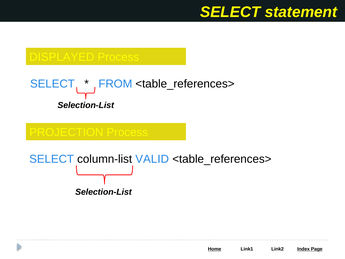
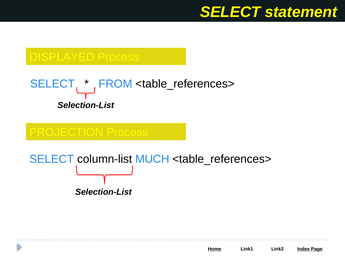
VALID: VALID -> MUCH (152, 159)
